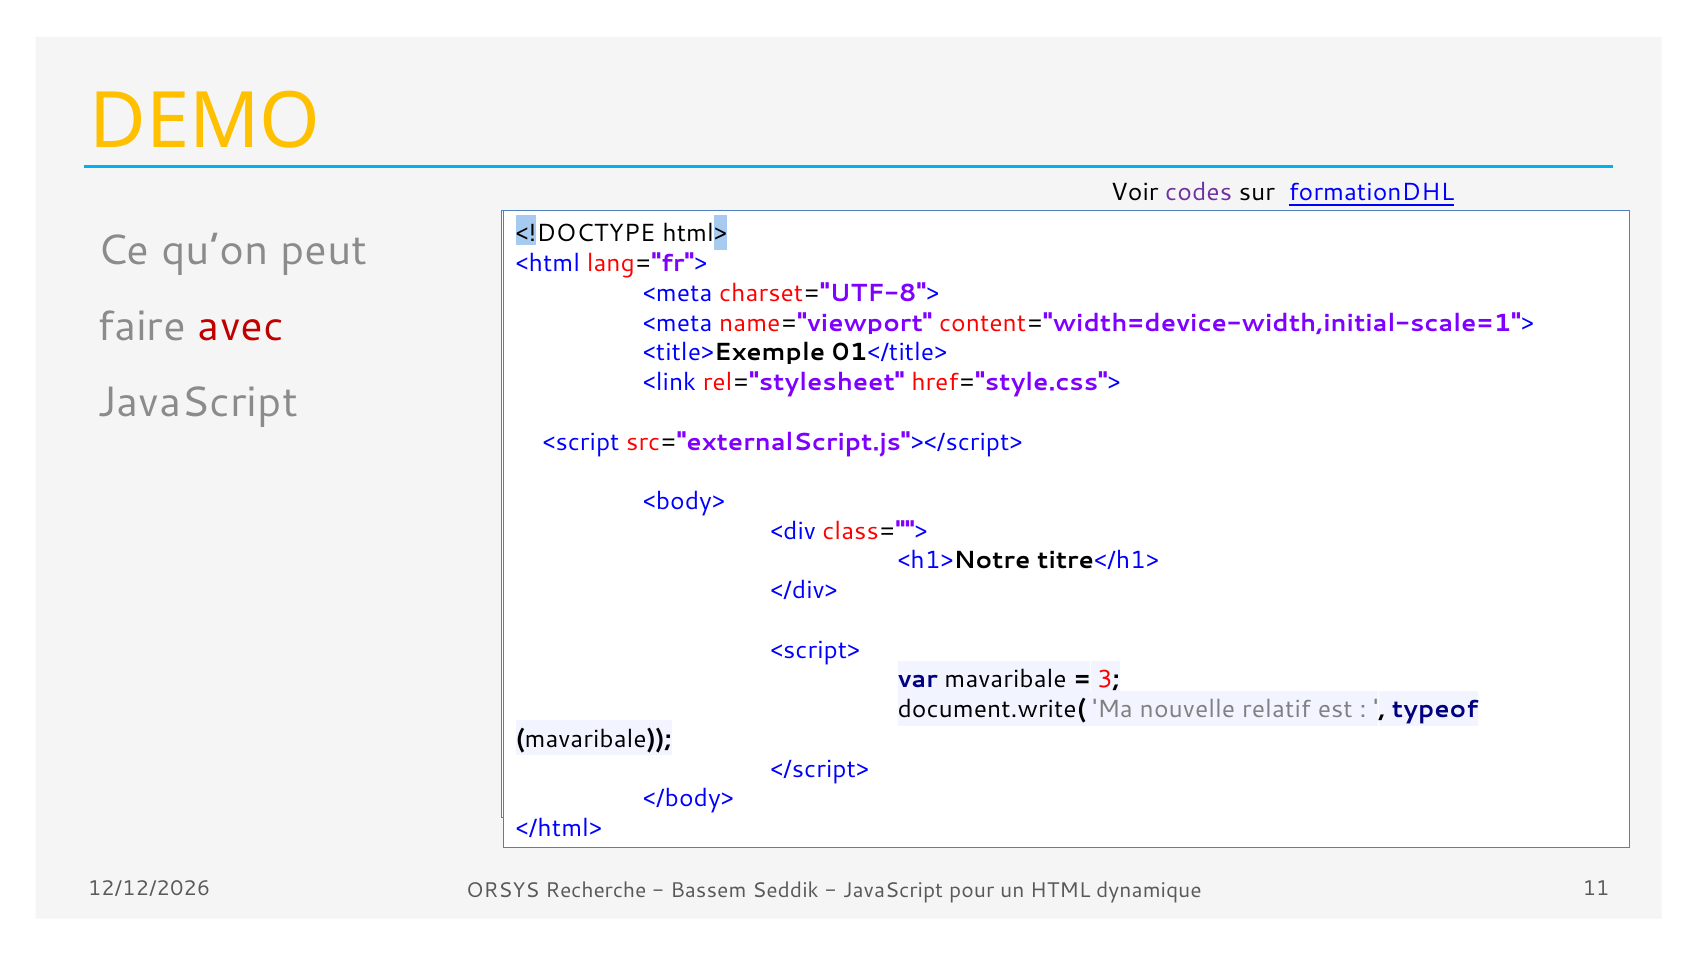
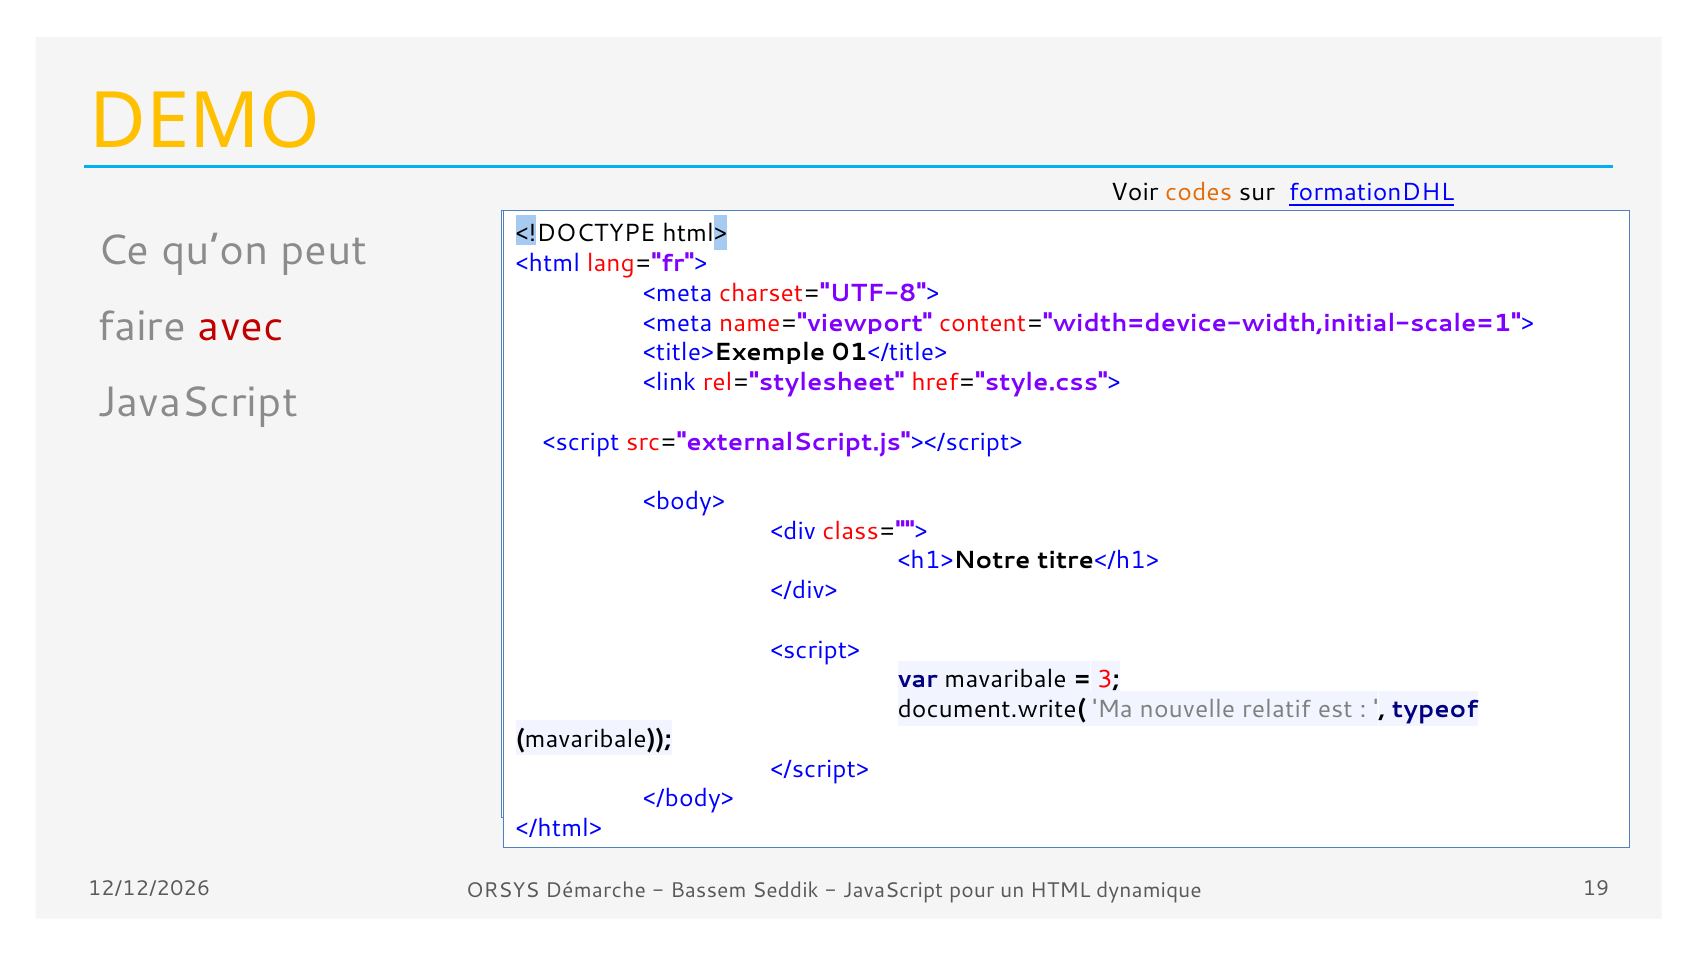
codes colour: purple -> orange (1199, 193)
Recherche: Recherche -> Démarche (596, 890)
11: 11 -> 19 (1596, 888)
